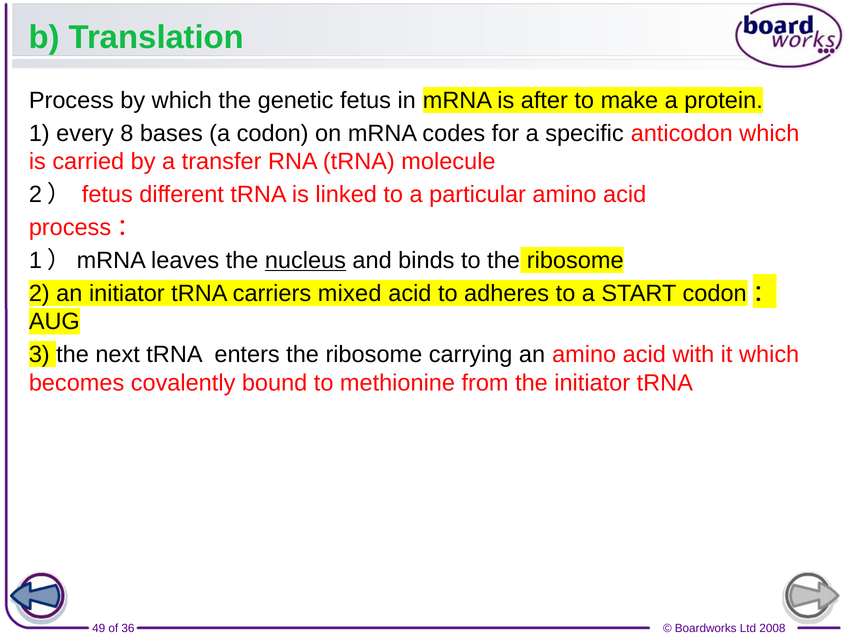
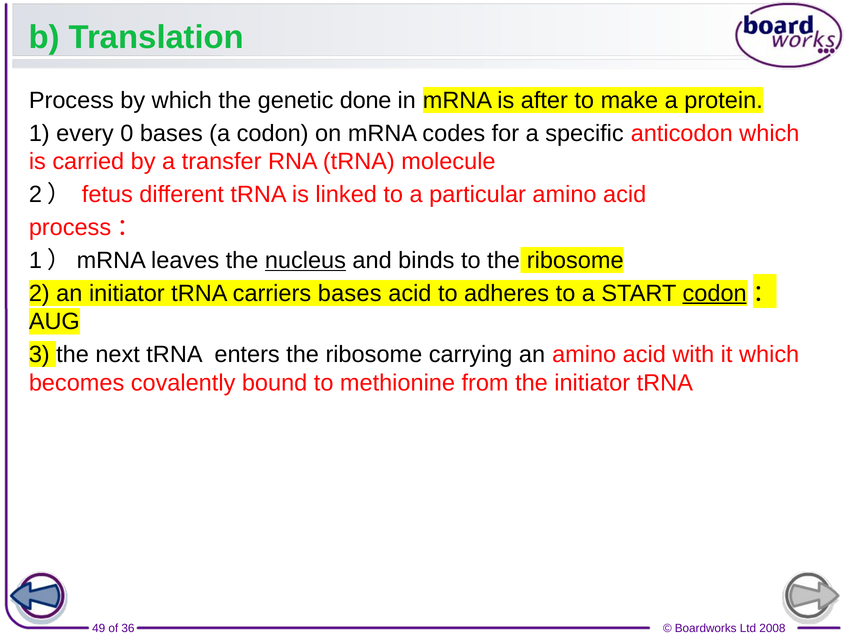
genetic fetus: fetus -> done (366, 100)
8: 8 -> 0 (127, 133)
carriers mixed: mixed -> bases (350, 293)
codon underline: none -> present (715, 293)
